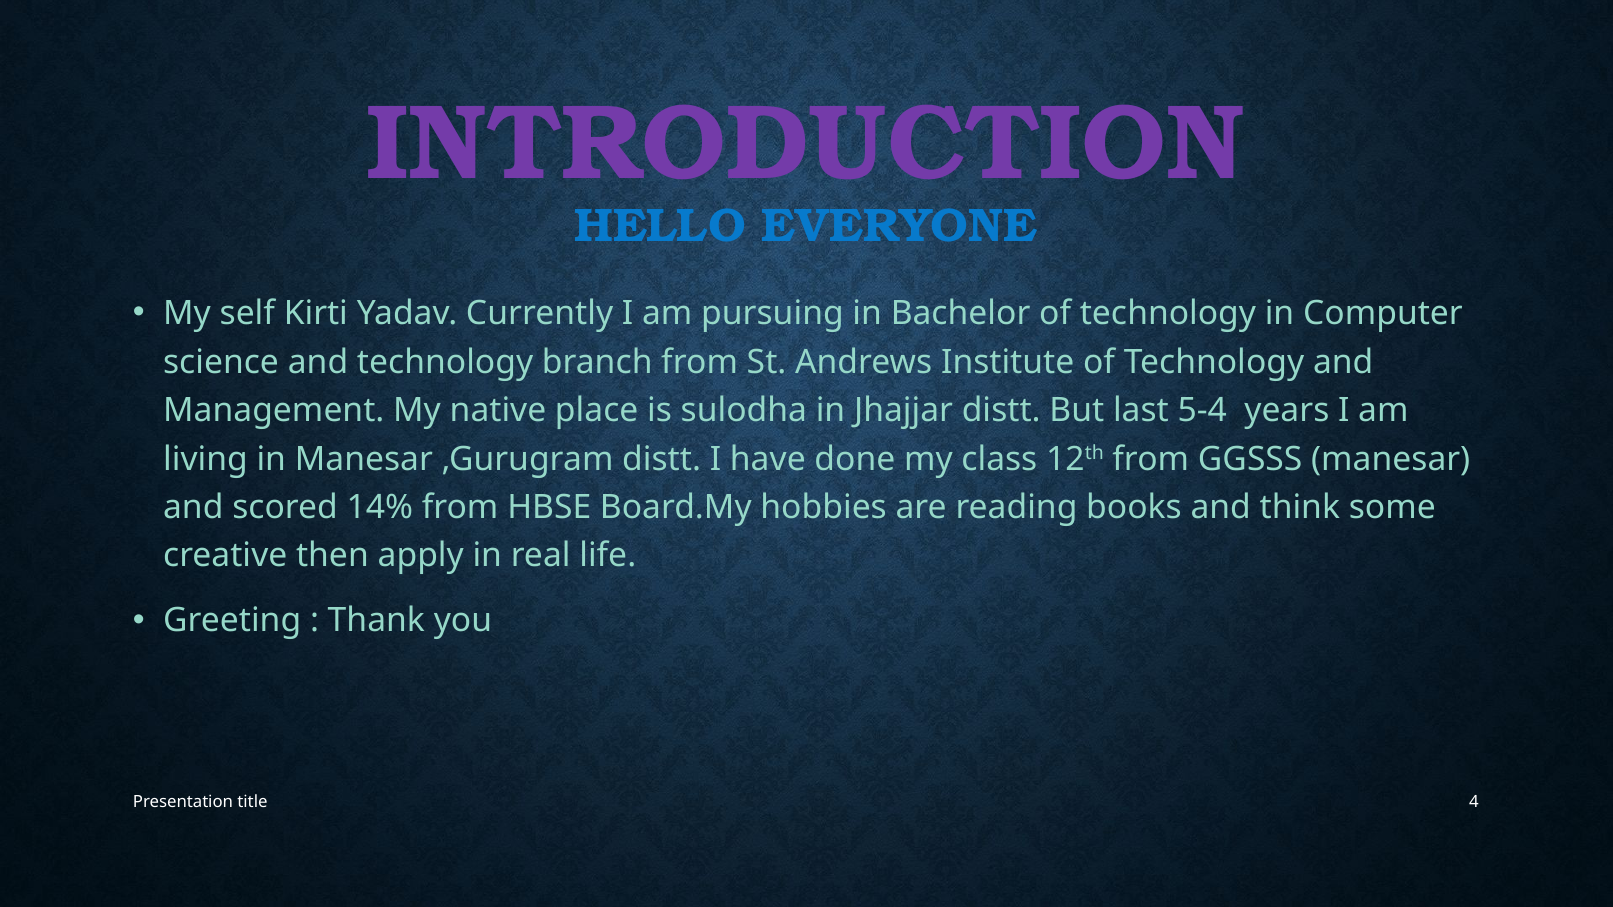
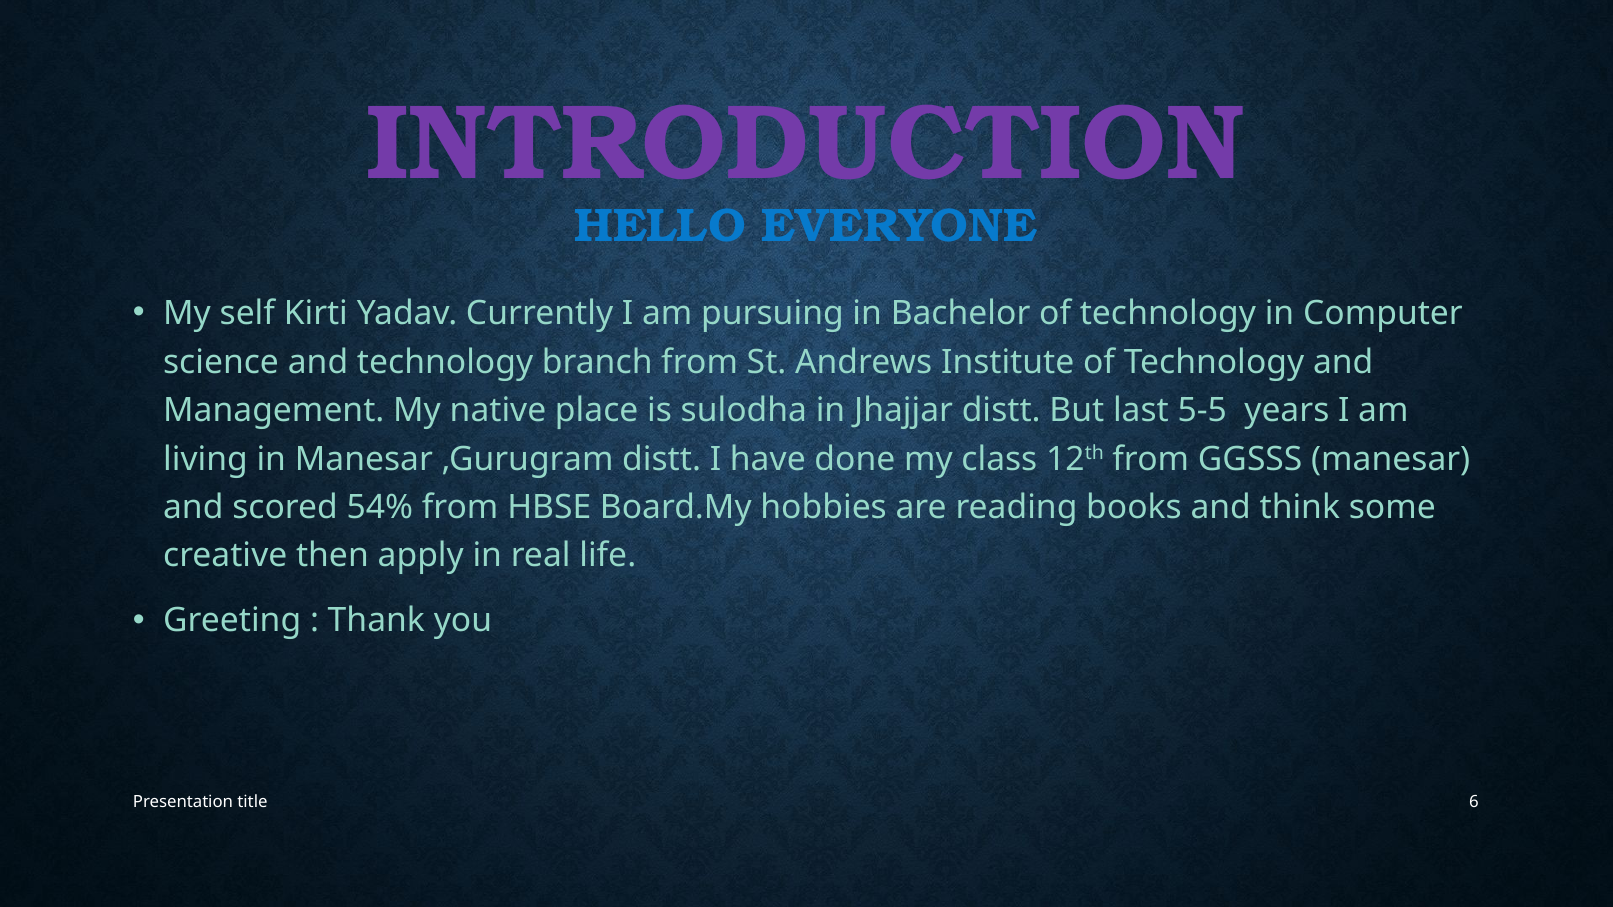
5-4: 5-4 -> 5-5 (1202, 411)
14%: 14% -> 54% (380, 507)
4: 4 -> 6 (1474, 802)
